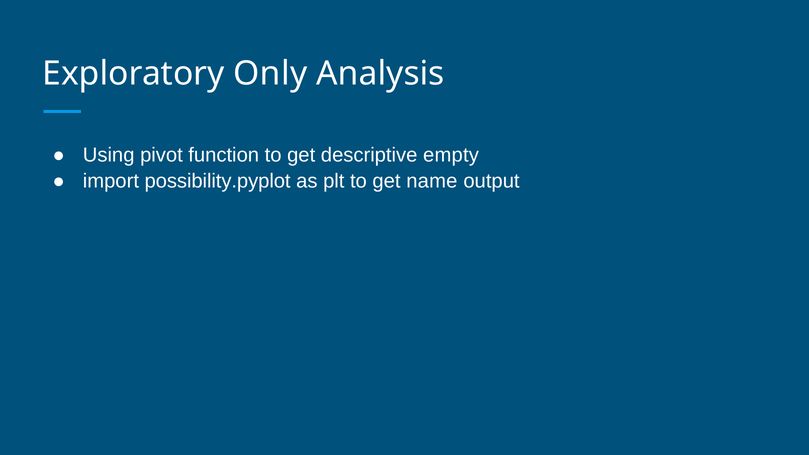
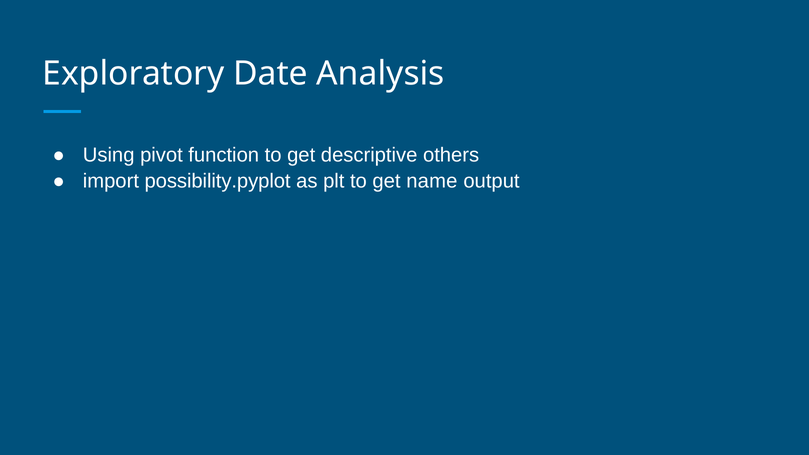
Only: Only -> Date (271, 73)
empty: empty -> others (451, 155)
